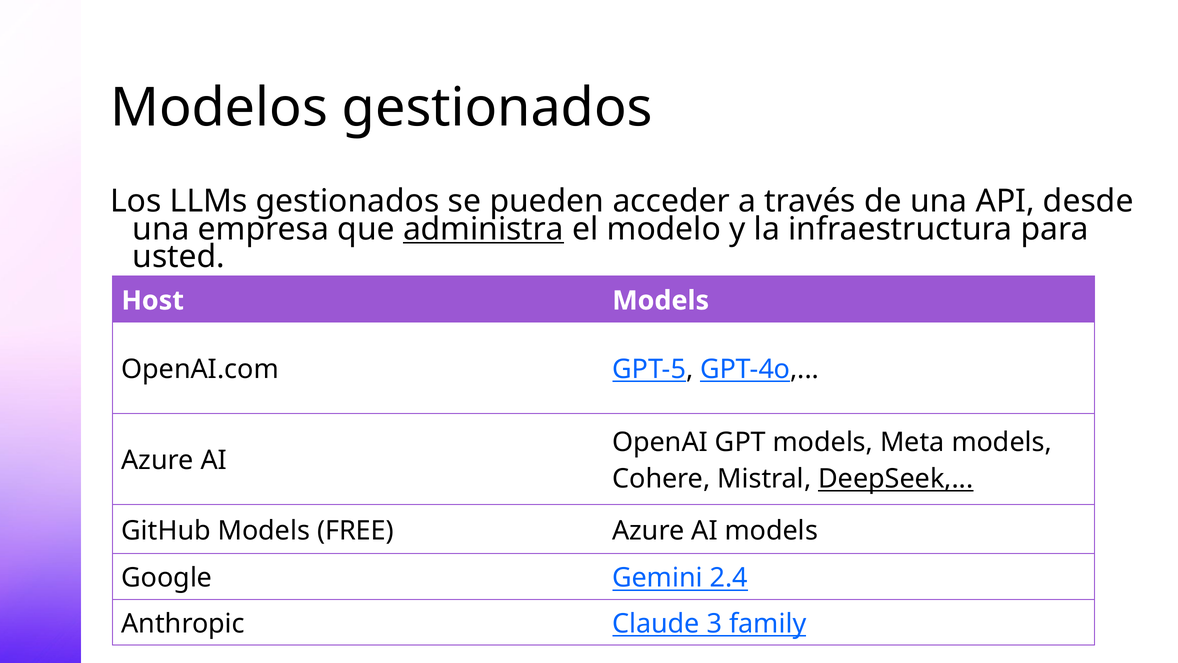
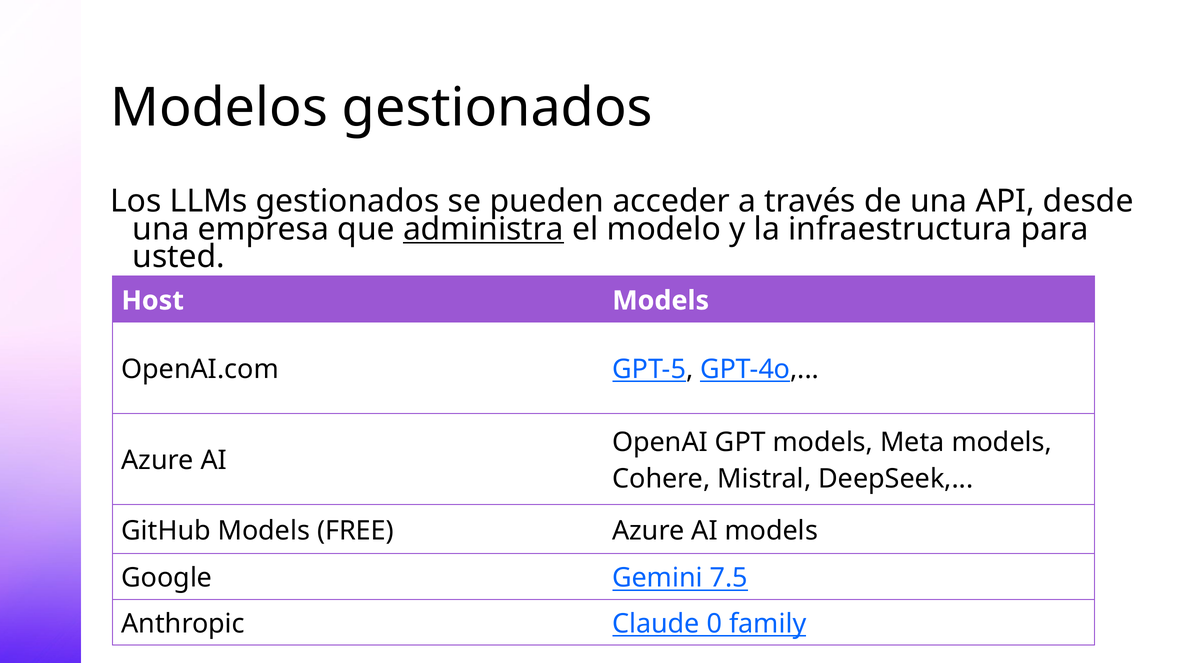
DeepSeek underline: present -> none (896, 479)
2.4: 2.4 -> 7.5 (729, 578)
3: 3 -> 0 (714, 623)
